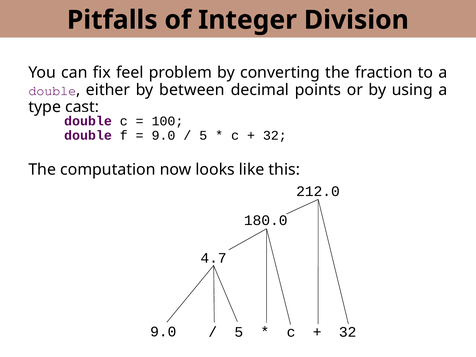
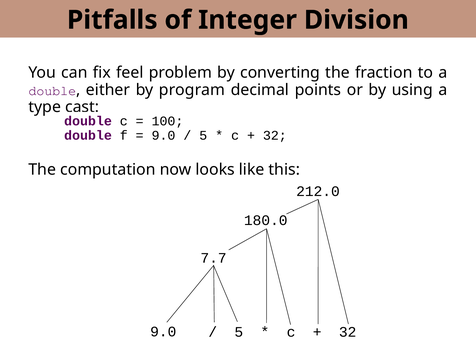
between: between -> program (192, 90)
4.7: 4.7 -> 7.7 (214, 258)
